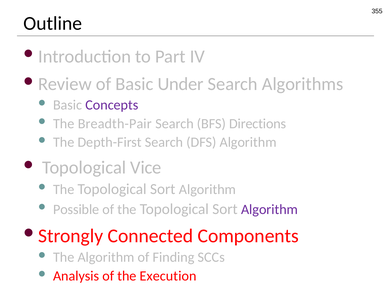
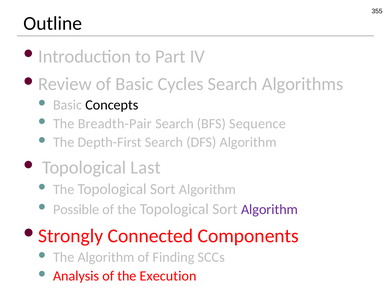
Under: Under -> Cycles (181, 84)
Concepts colour: purple -> black (112, 105)
Directions: Directions -> Sequence (257, 123)
Vice: Vice -> Last (146, 167)
